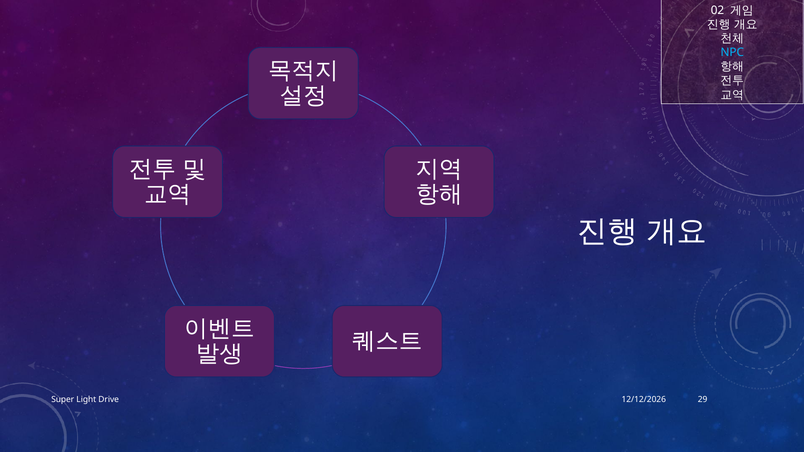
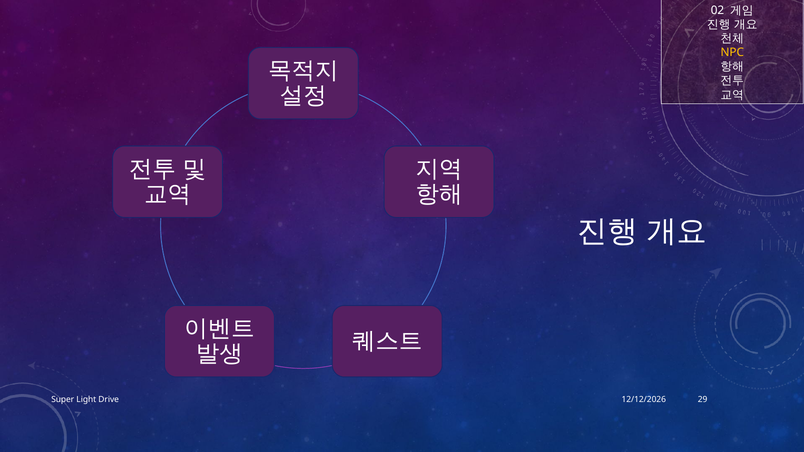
NPC colour: light blue -> yellow (732, 52)
